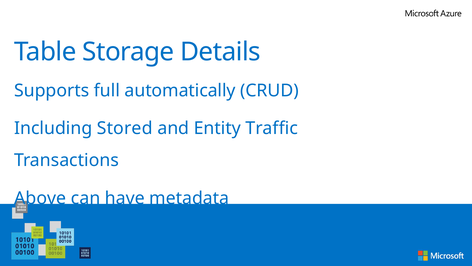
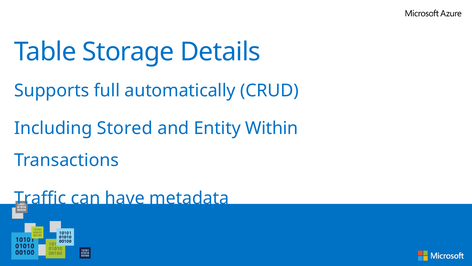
Traffic: Traffic -> Within (272, 128)
Above: Above -> Traffic (40, 198)
